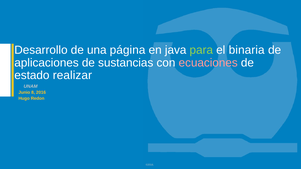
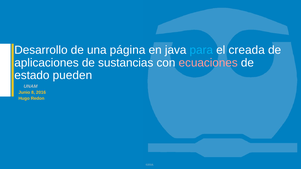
para colour: light green -> light blue (201, 50)
binaria: binaria -> creada (247, 50)
realizar: realizar -> pueden (72, 75)
